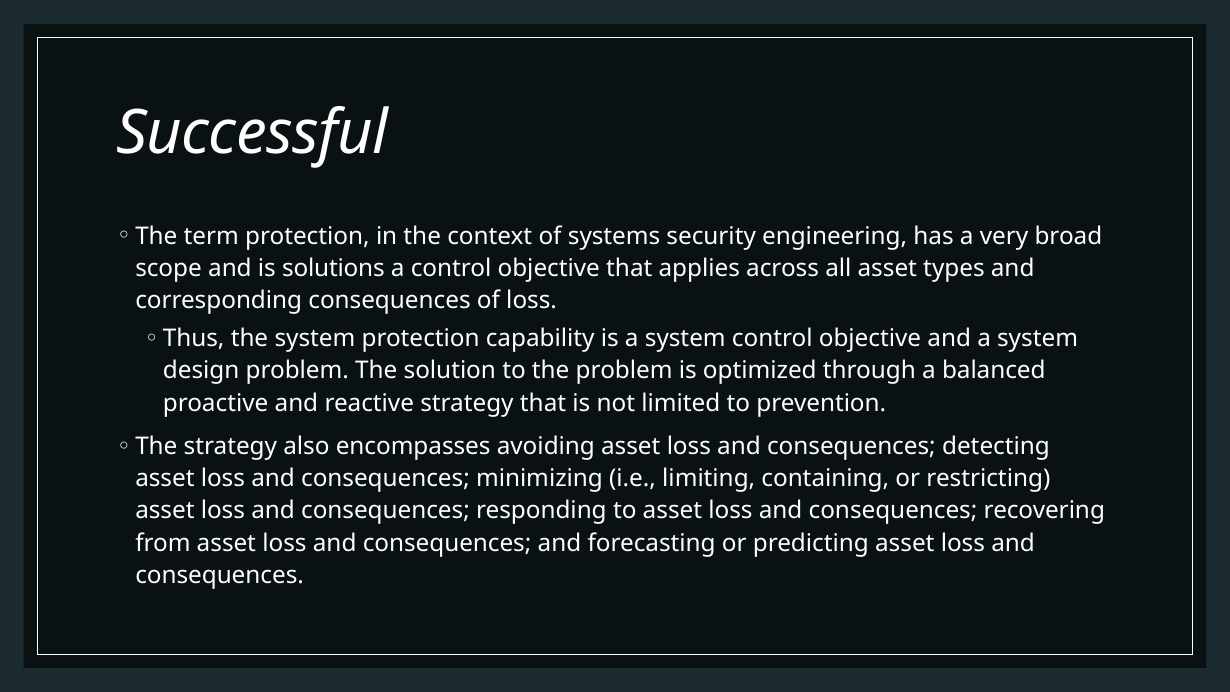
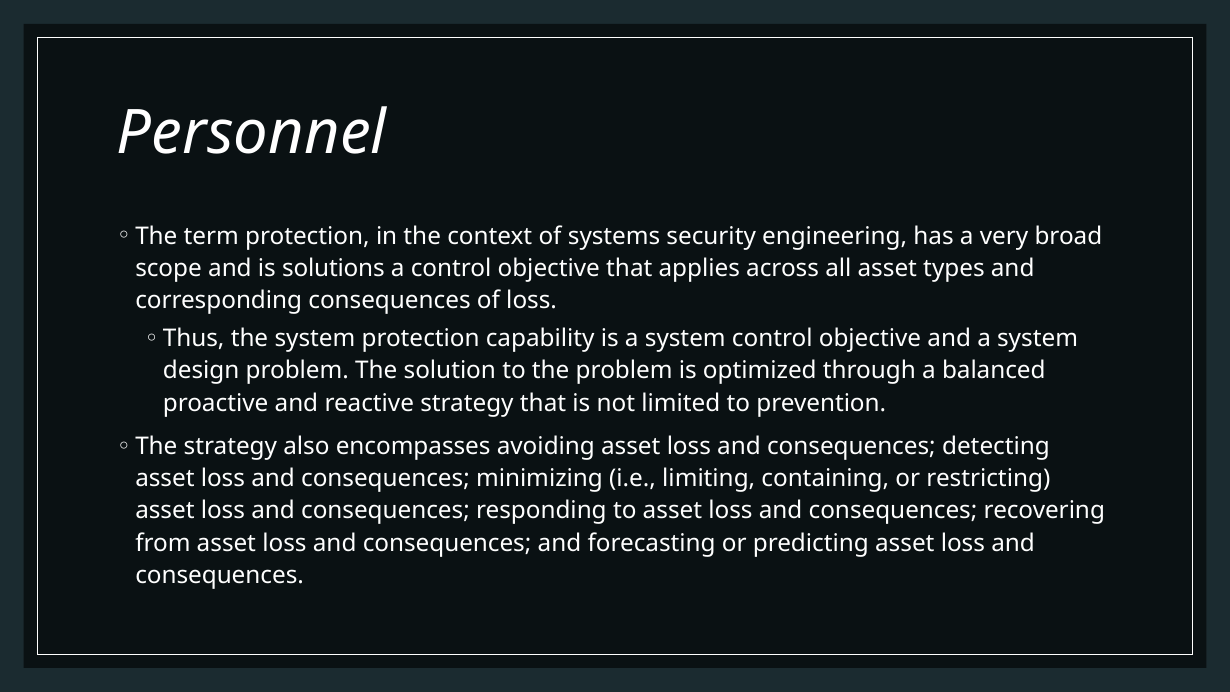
Successful: Successful -> Personnel (252, 134)
